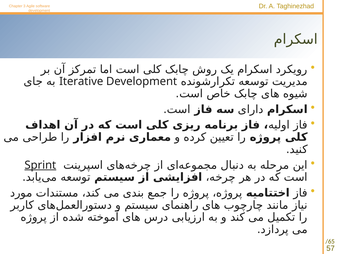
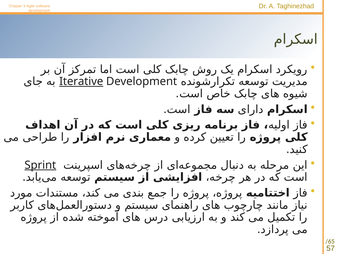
Iterative underline: none -> present (81, 81)
